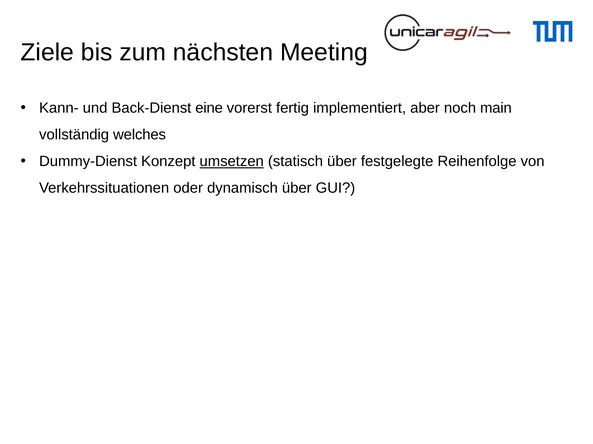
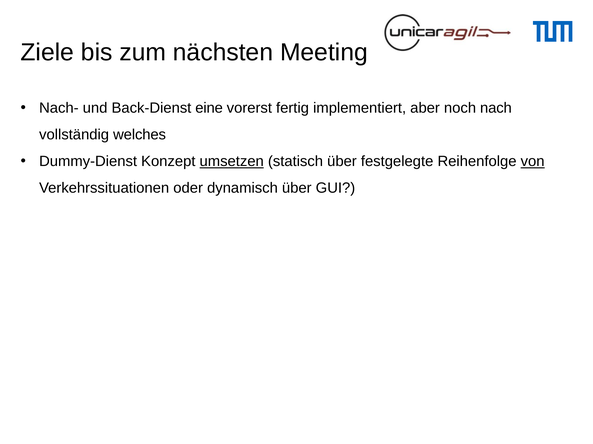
Kann-: Kann- -> Nach- (59, 108)
main: main -> nach (496, 108)
von underline: none -> present (533, 162)
